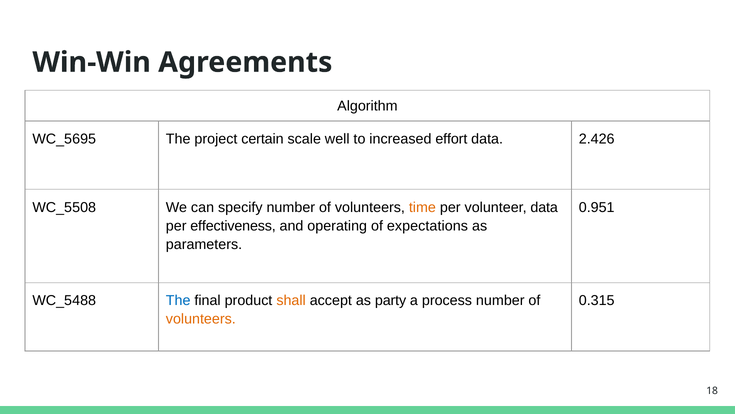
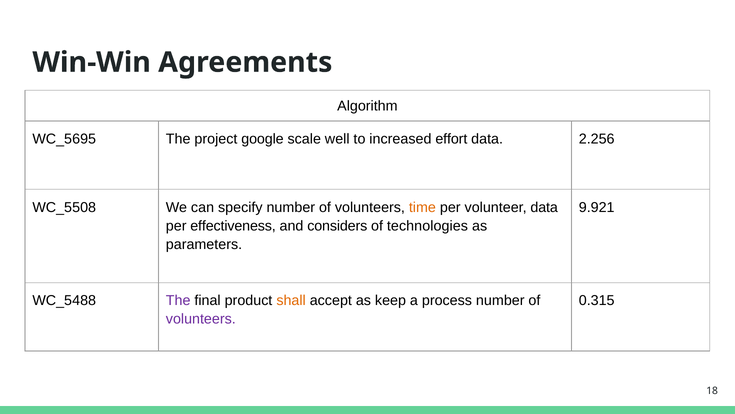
certain: certain -> google (262, 139)
2.426: 2.426 -> 2.256 (597, 139)
0.951: 0.951 -> 9.921 (597, 207)
operating: operating -> considers (337, 226)
expectations: expectations -> technologies (427, 226)
The colour: blue -> purple (178, 300)
party: party -> keep (390, 300)
volunteers colour: orange -> purple (201, 319)
